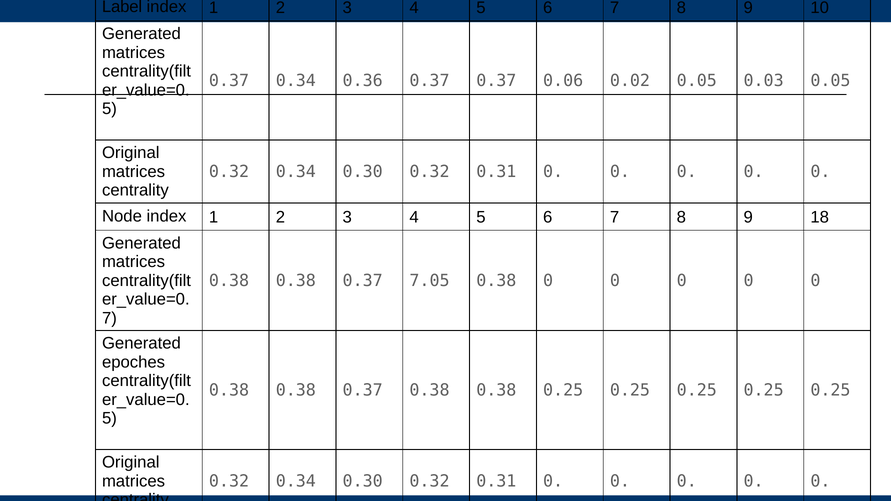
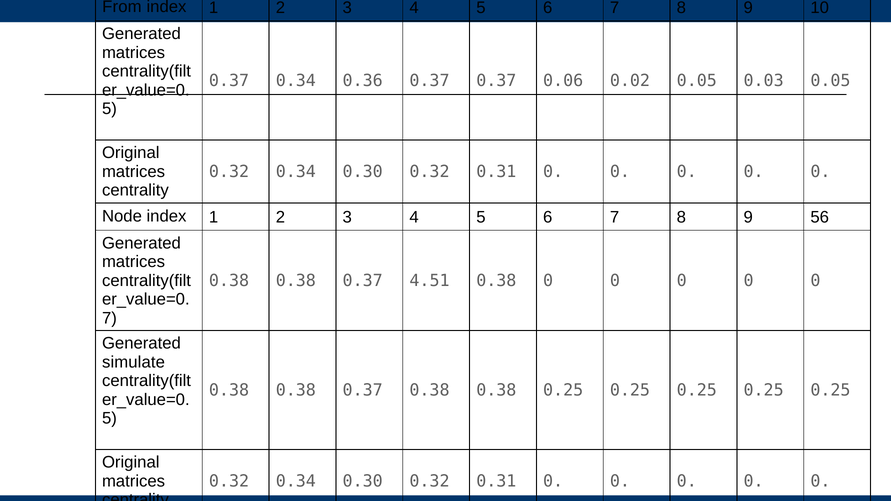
Label: Label -> From (122, 7)
18: 18 -> 56 (820, 217)
7.05: 7.05 -> 4.51 (430, 281)
epoches: epoches -> simulate (134, 362)
